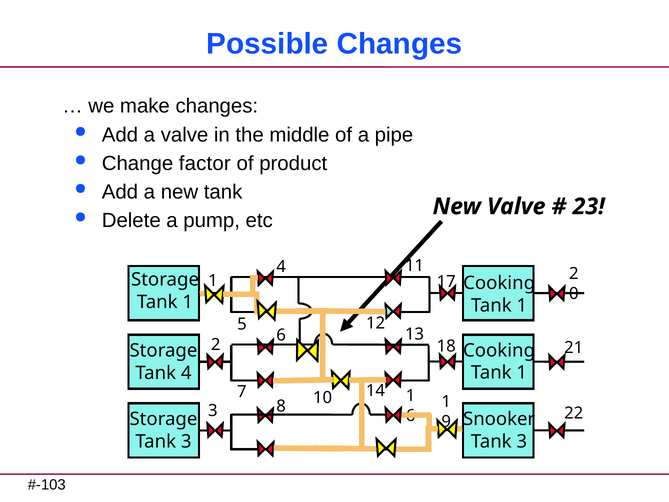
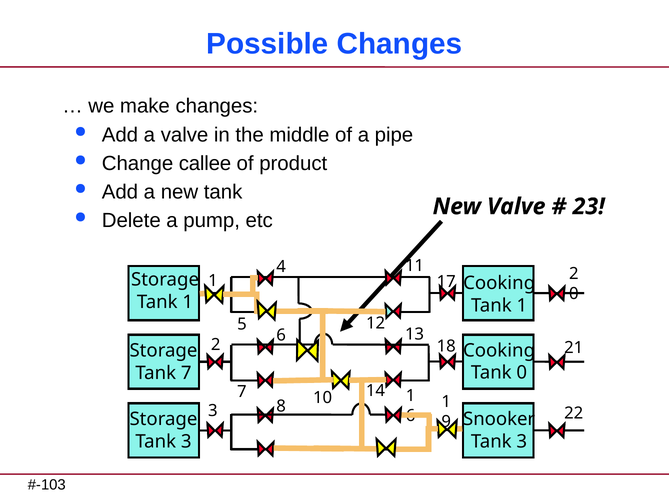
factor: factor -> callee (205, 163)
1: 1 -> 0 (522, 373)
Tank 4: 4 -> 7 (186, 373)
